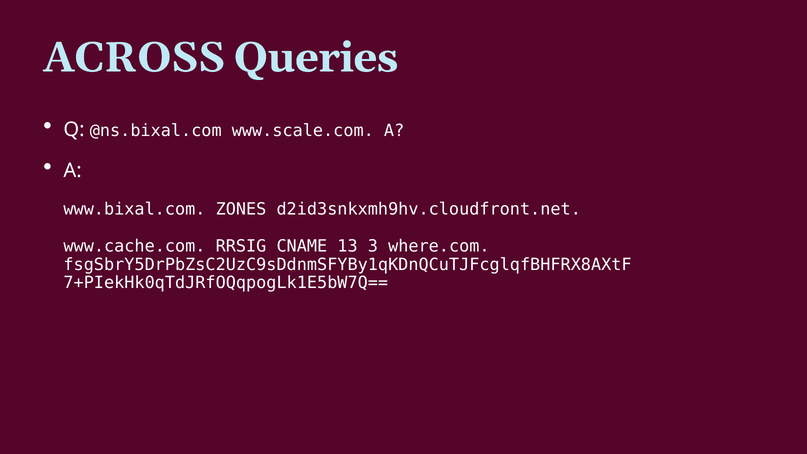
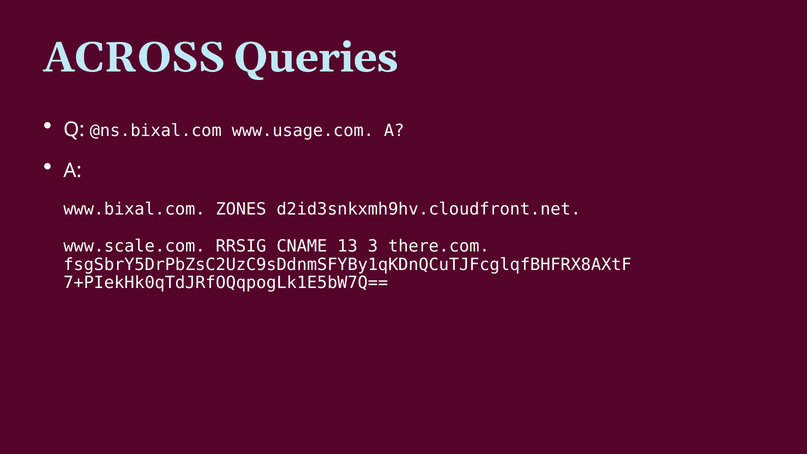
www.scale.com: www.scale.com -> www.usage.com (303, 131)
www.cache.com: www.cache.com -> www.scale.com (134, 246)
where.com: where.com -> there.com (439, 246)
